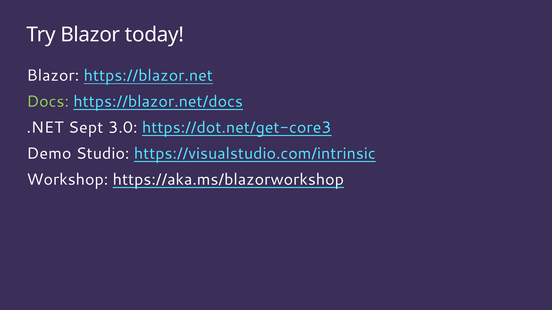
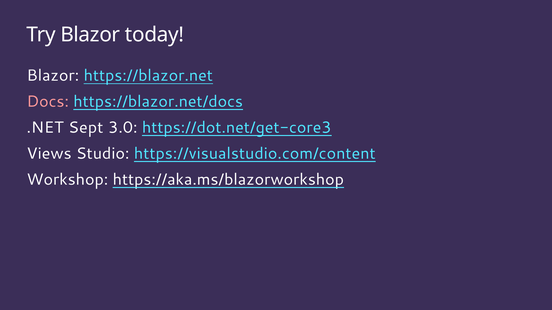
Docs colour: light green -> pink (48, 102)
Demo: Demo -> Views (49, 154)
https://visualstudio.com/intrinsic: https://visualstudio.com/intrinsic -> https://visualstudio.com/content (255, 154)
